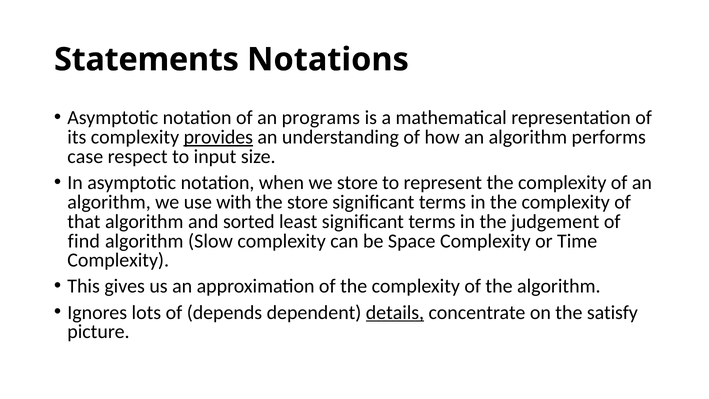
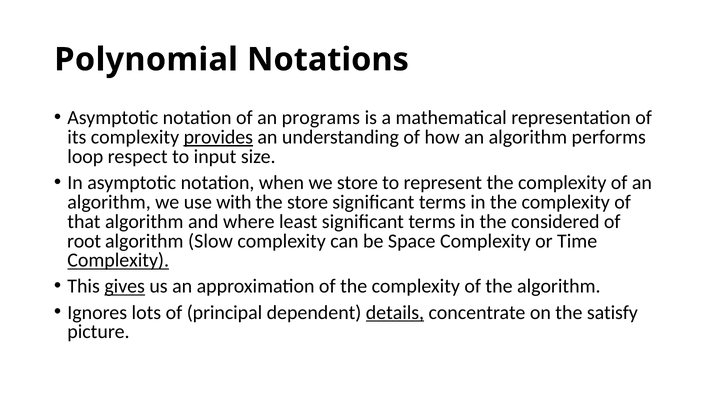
Statements: Statements -> Polynomial (146, 60)
case: case -> loop (85, 157)
sorted: sorted -> where (249, 221)
judgement: judgement -> considered (555, 221)
find: find -> root (84, 241)
Complexity underline: none -> present (118, 260)
gives underline: none -> present (125, 286)
depends: depends -> principal (224, 312)
